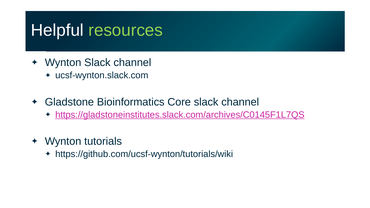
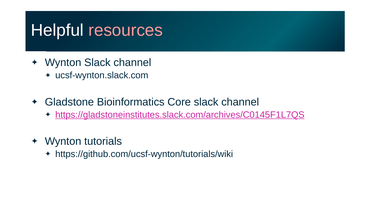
resources colour: light green -> pink (126, 30)
